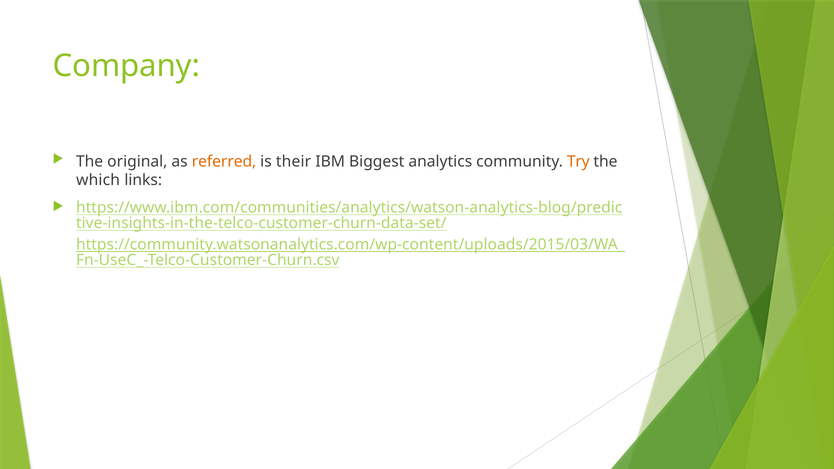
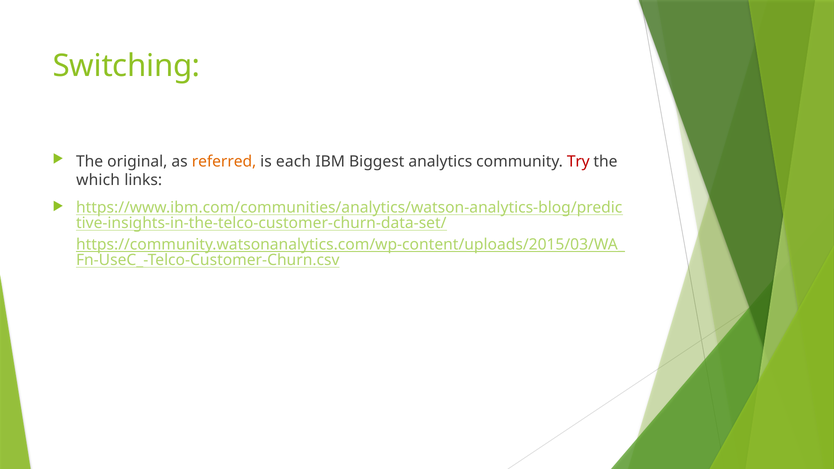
Company: Company -> Switching (126, 66)
their: their -> each (294, 161)
Try colour: orange -> red (578, 161)
